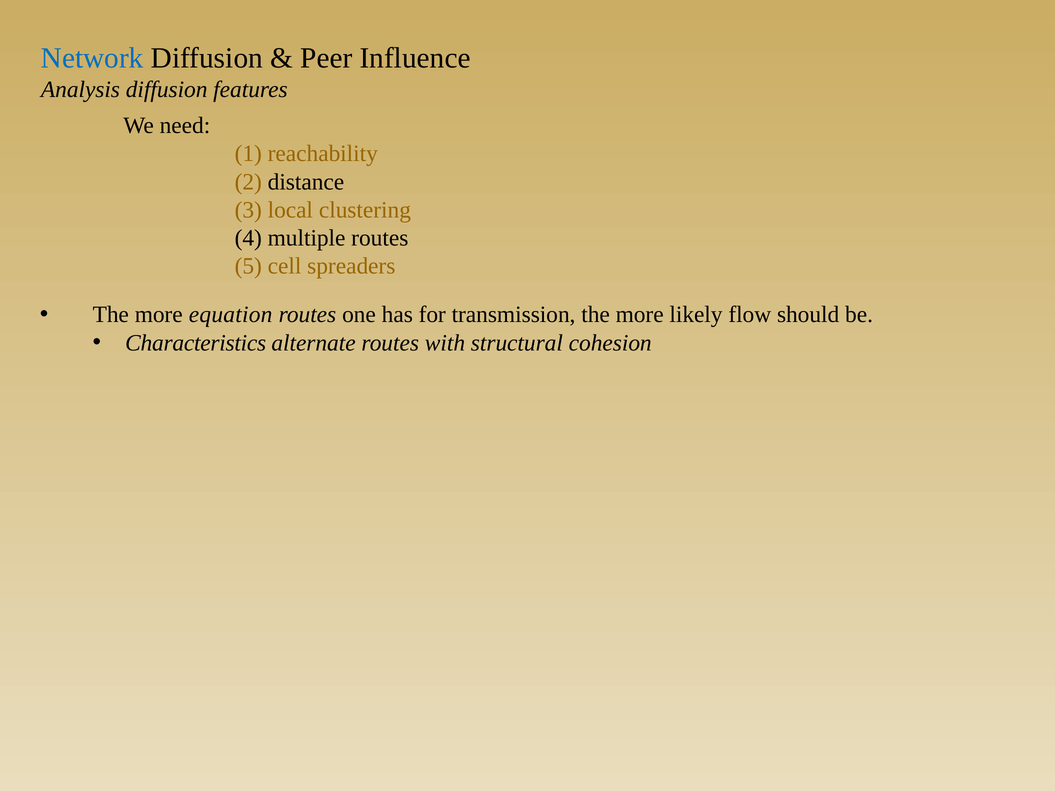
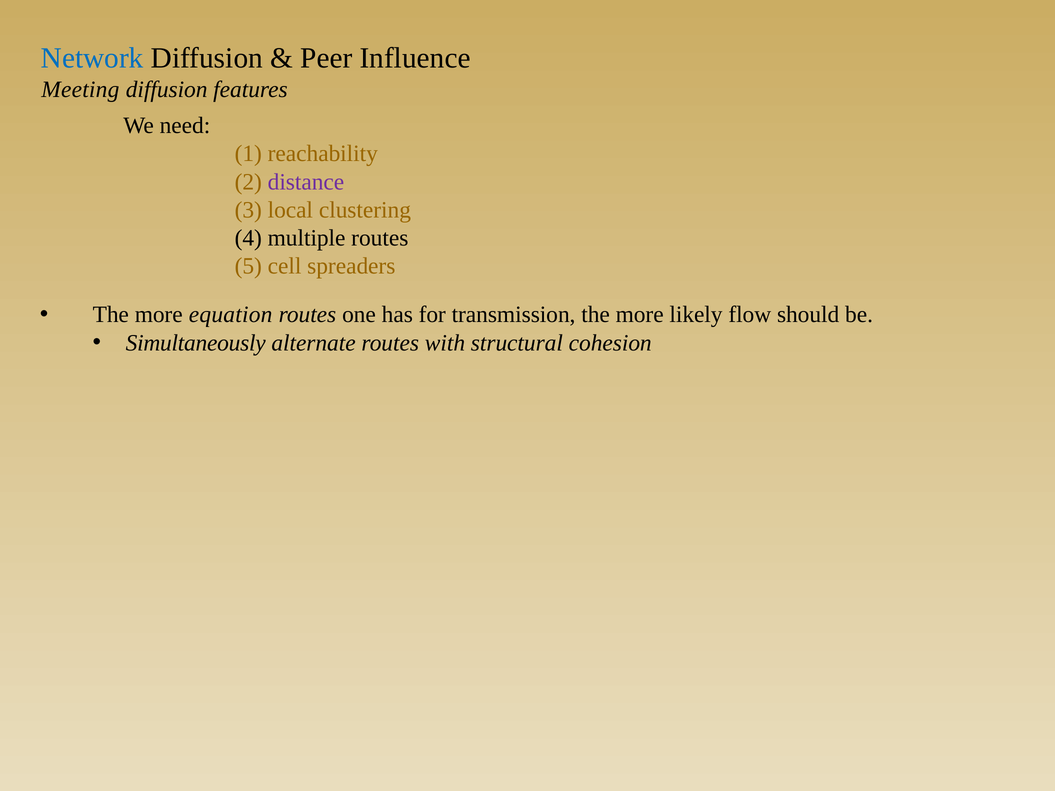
Analysis: Analysis -> Meeting (80, 90)
distance colour: black -> purple (306, 182)
Characteristics: Characteristics -> Simultaneously (196, 343)
